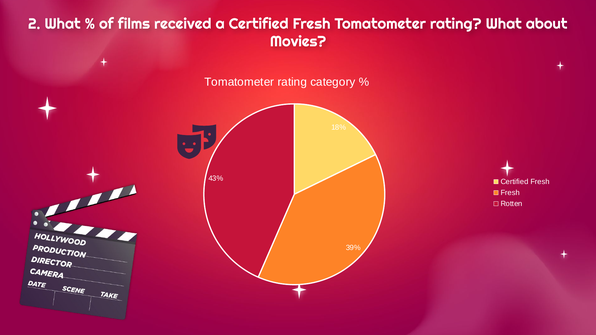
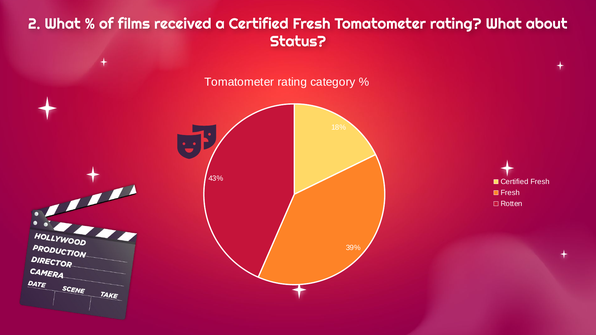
Movies: Movies -> Status (298, 42)
